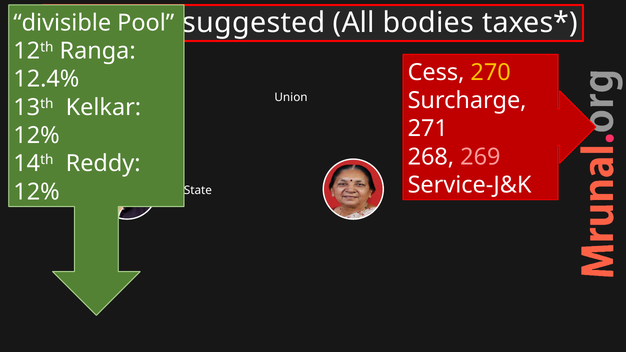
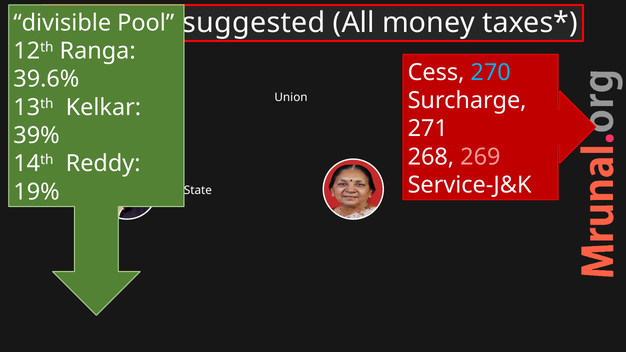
bodies: bodies -> money (428, 23)
270 colour: yellow -> light blue (491, 72)
12.4%: 12.4% -> 39.6% (46, 79)
12%: 12% -> 39% (37, 136)
12%: 12% -> 19% (37, 192)
